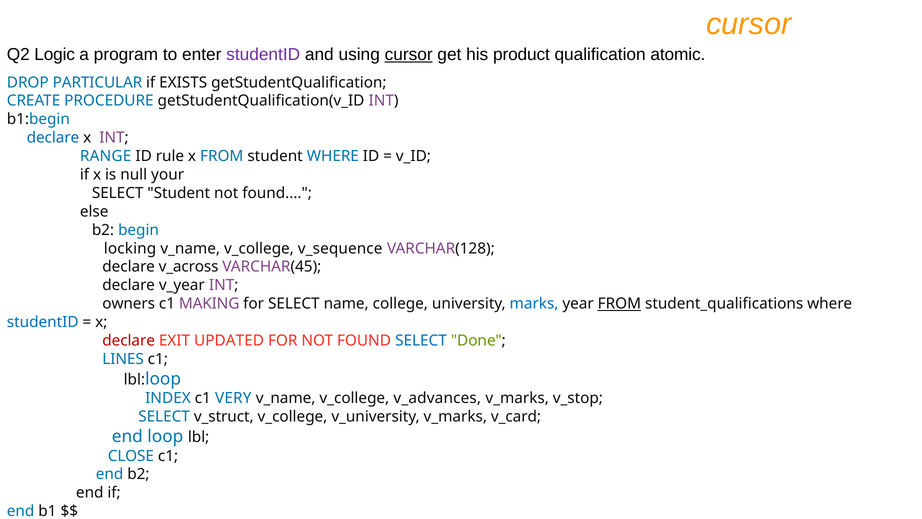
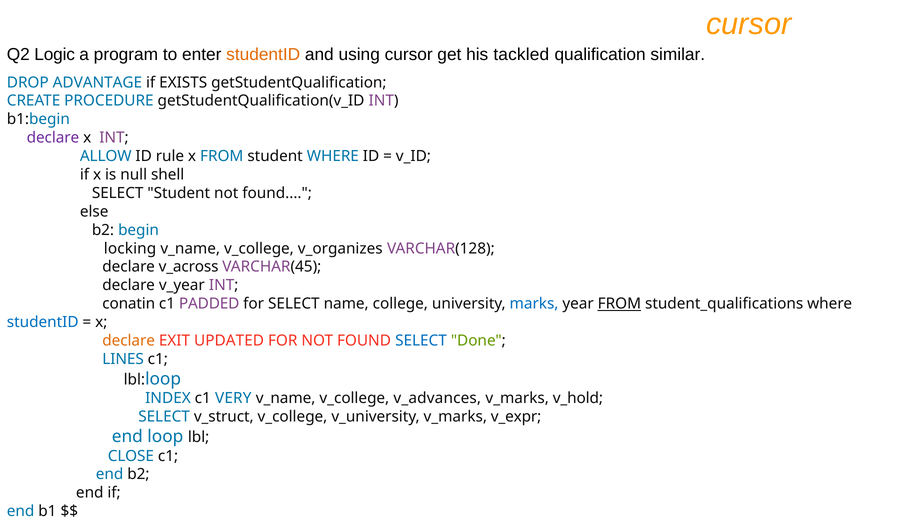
studentID colour: purple -> orange (263, 55)
cursor underline: present -> none (409, 55)
product: product -> tackled (521, 55)
atomic: atomic -> similar (678, 55)
PARTICULAR: PARTICULAR -> ADVANTAGE (97, 82)
declare colour: blue -> purple (53, 138)
RANGE: RANGE -> ALLOW (106, 156)
your: your -> shell (168, 175)
v_sequence: v_sequence -> v_organizes (340, 248)
owners: owners -> conatin (129, 304)
MAKING: MAKING -> PADDED (209, 304)
declare colour: red -> orange (129, 340)
v_stop: v_stop -> v_hold (578, 398)
v_card: v_card -> v_expr (516, 416)
